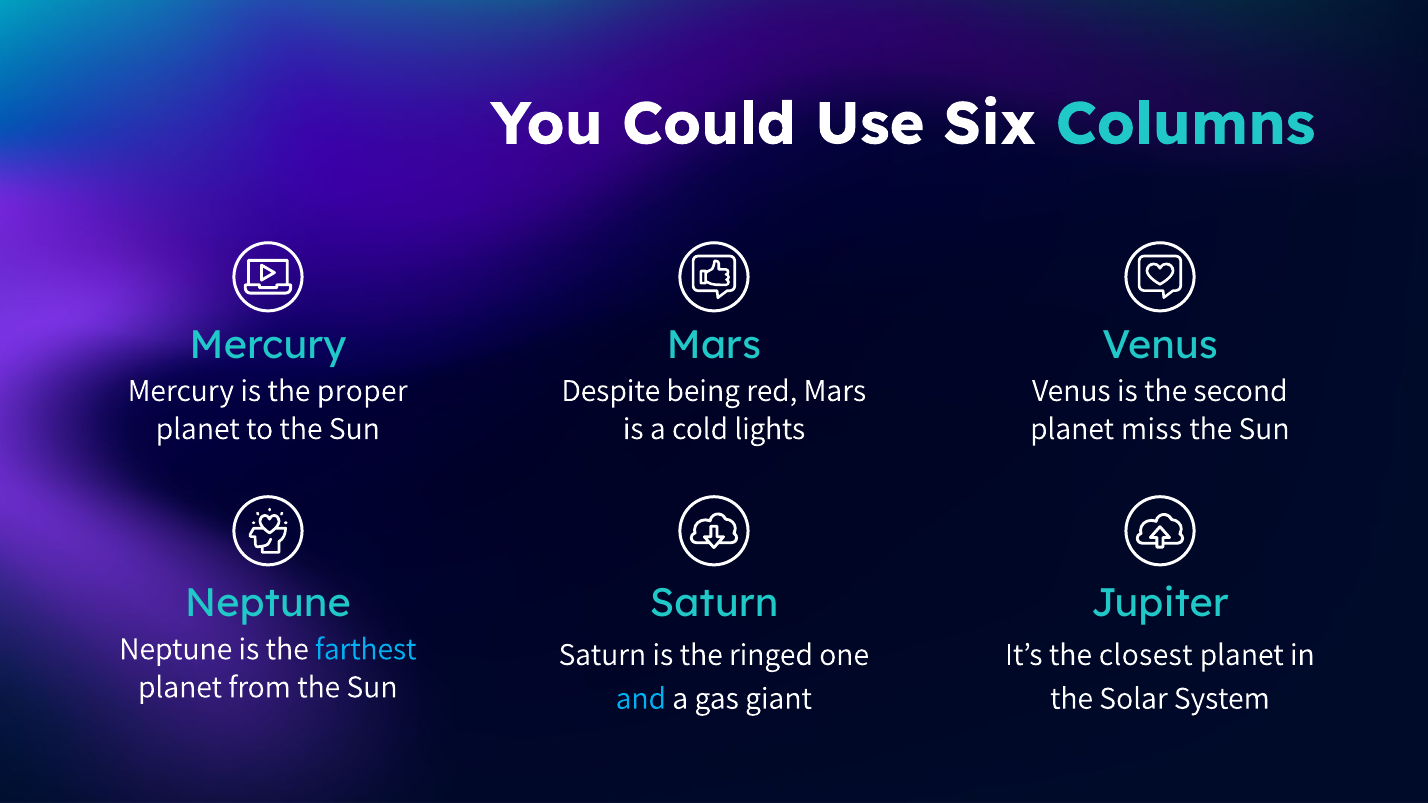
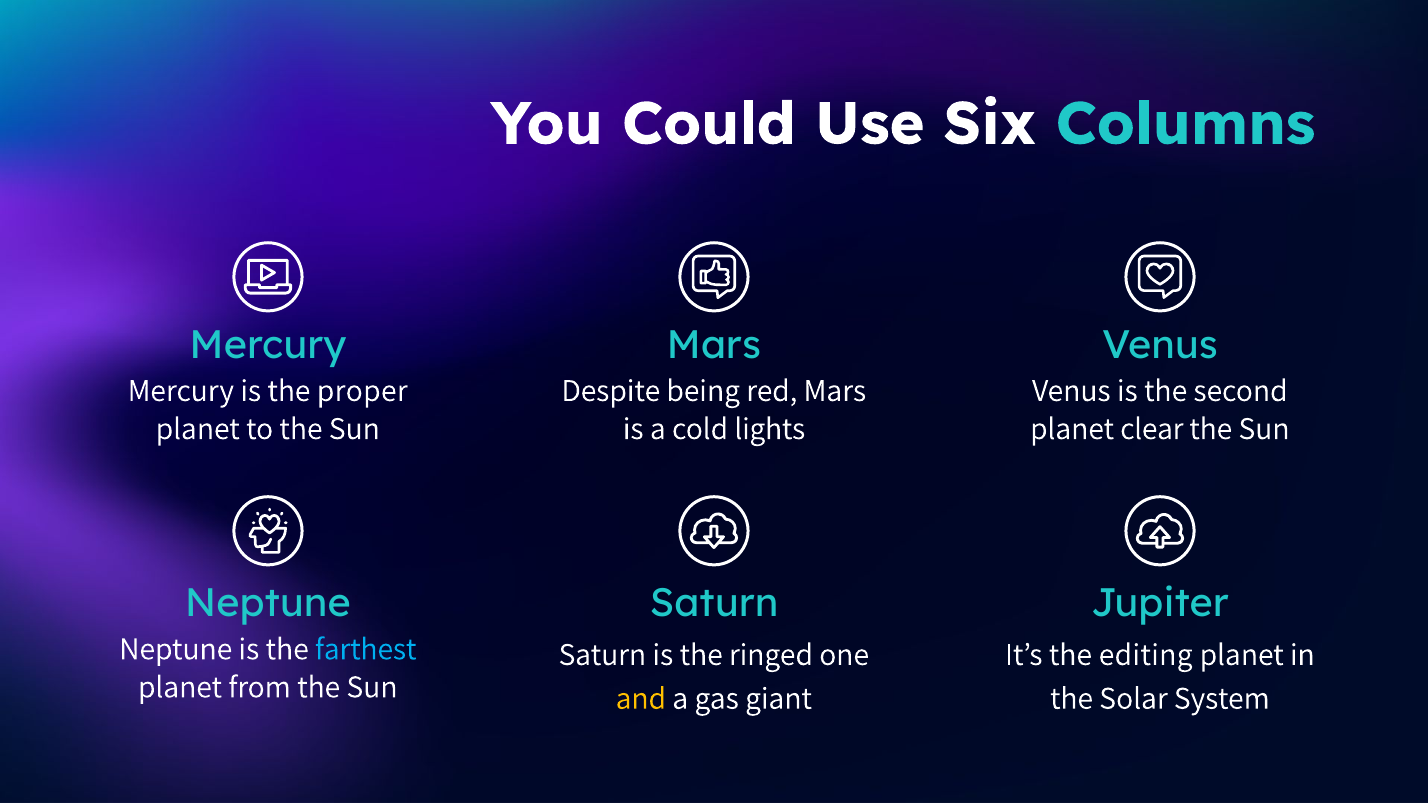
miss: miss -> clear (1152, 429)
closest: closest -> editing (1146, 655)
and colour: light blue -> yellow (641, 698)
